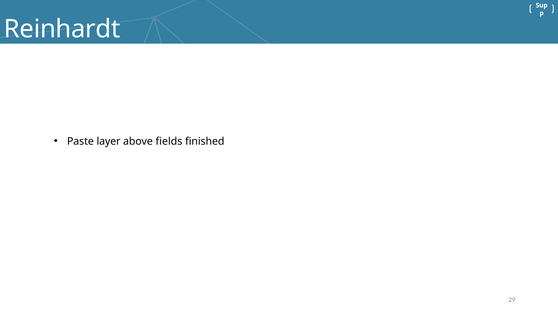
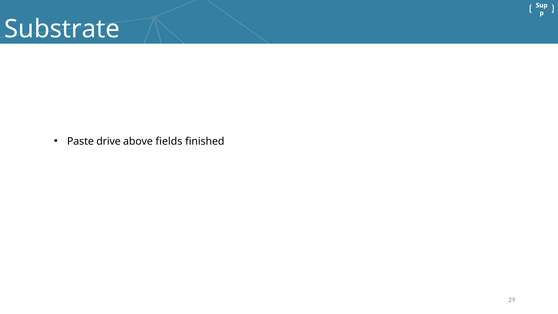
Reinhardt: Reinhardt -> Substrate (62, 29)
layer: layer -> drive (109, 141)
